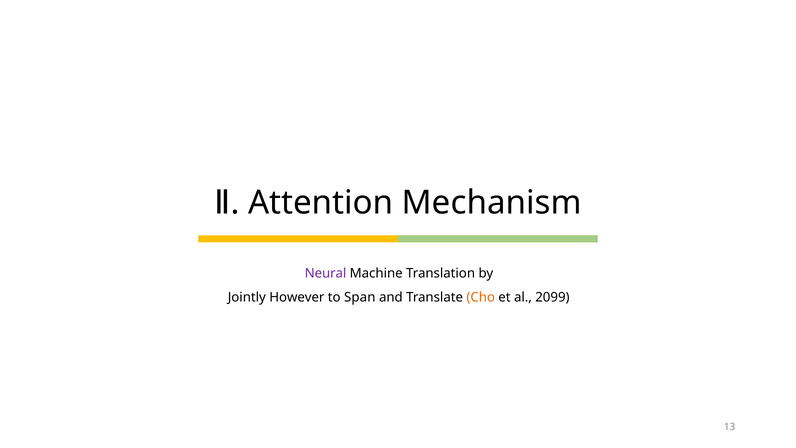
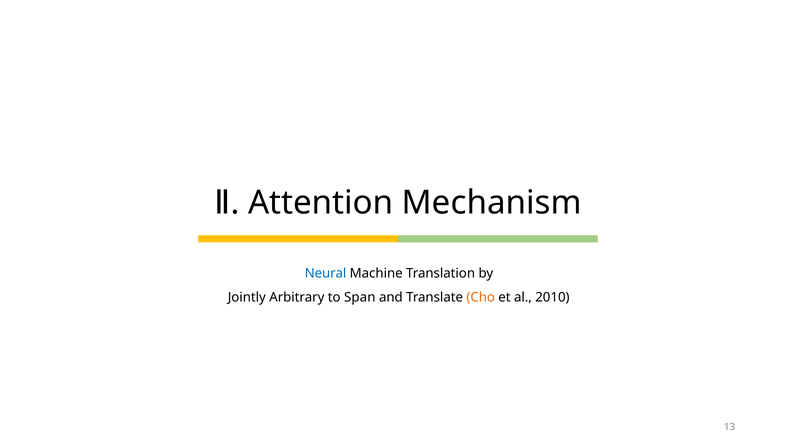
Neural colour: purple -> blue (326, 273)
However: However -> Arbitrary (297, 297)
2099: 2099 -> 2010 (552, 297)
